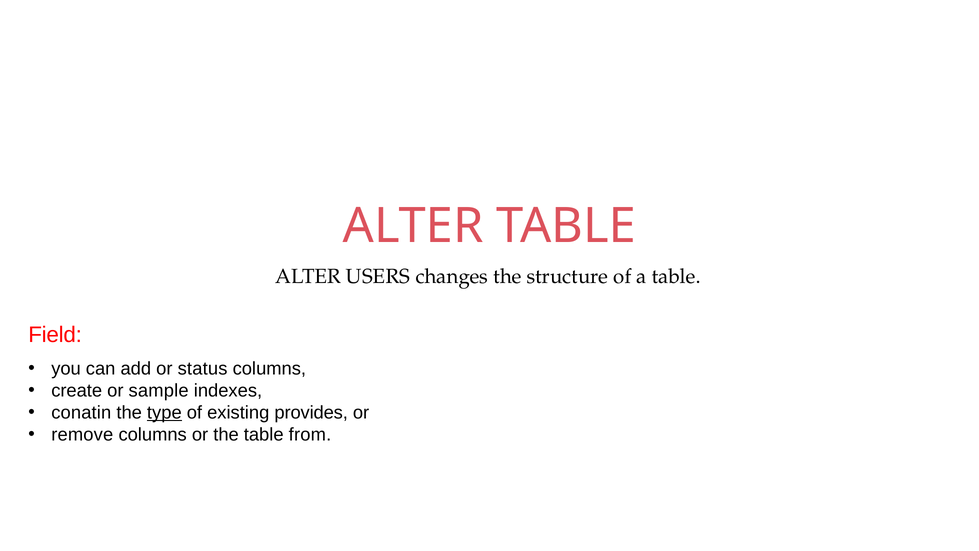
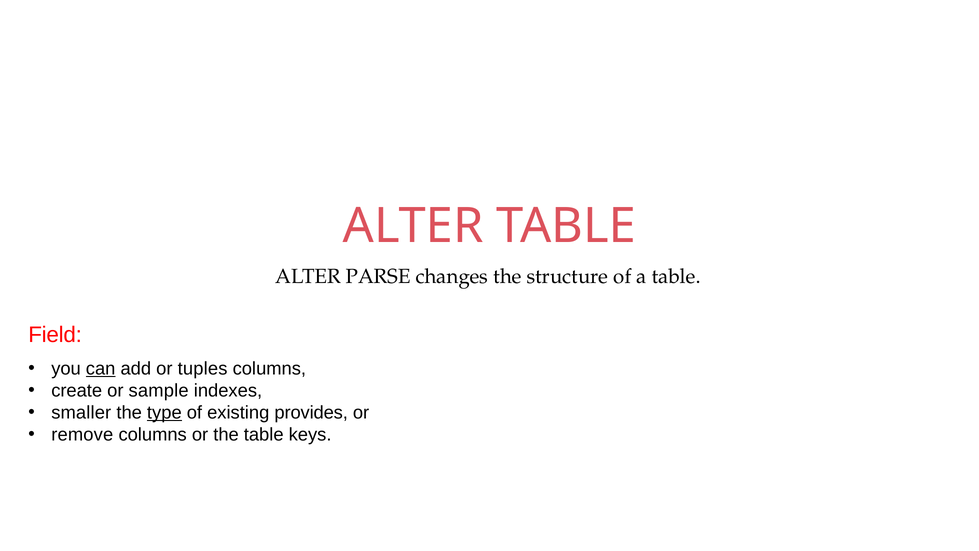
USERS: USERS -> PARSE (378, 277)
can underline: none -> present (101, 368)
status: status -> tuples (203, 368)
conatin: conatin -> smaller (81, 412)
from: from -> keys (310, 434)
